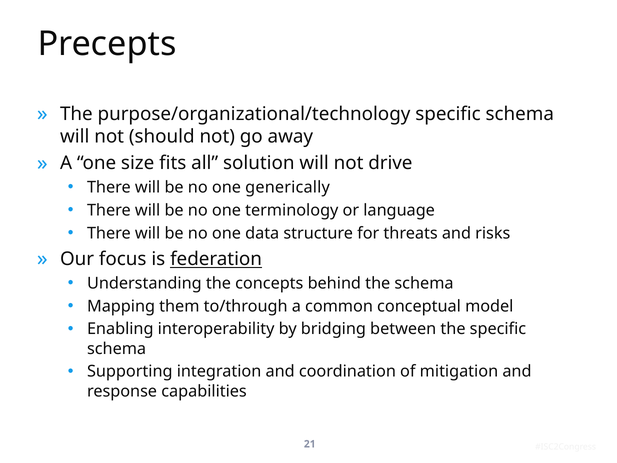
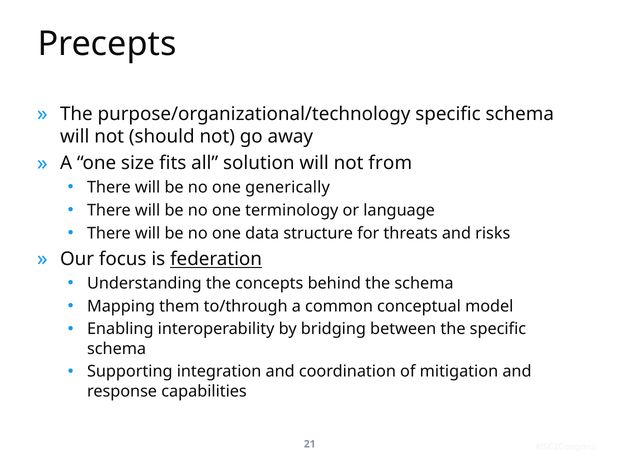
drive: drive -> from (390, 163)
